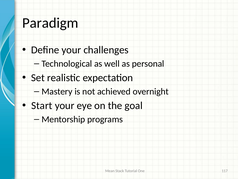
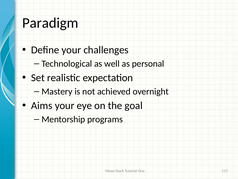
Start: Start -> Aims (42, 105)
